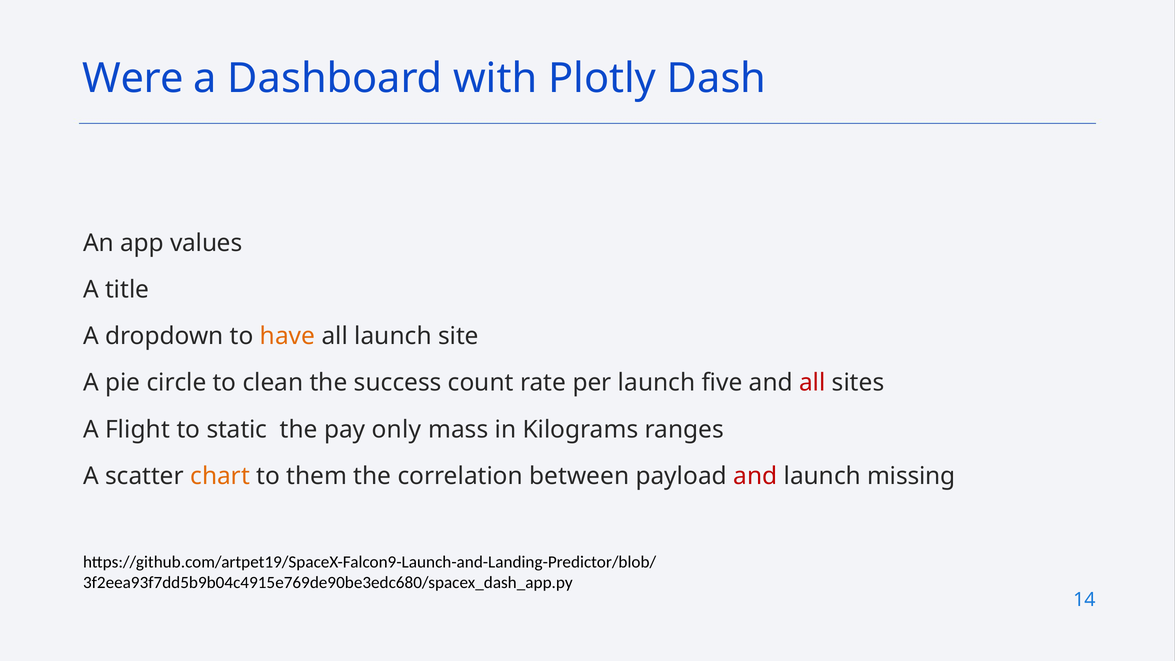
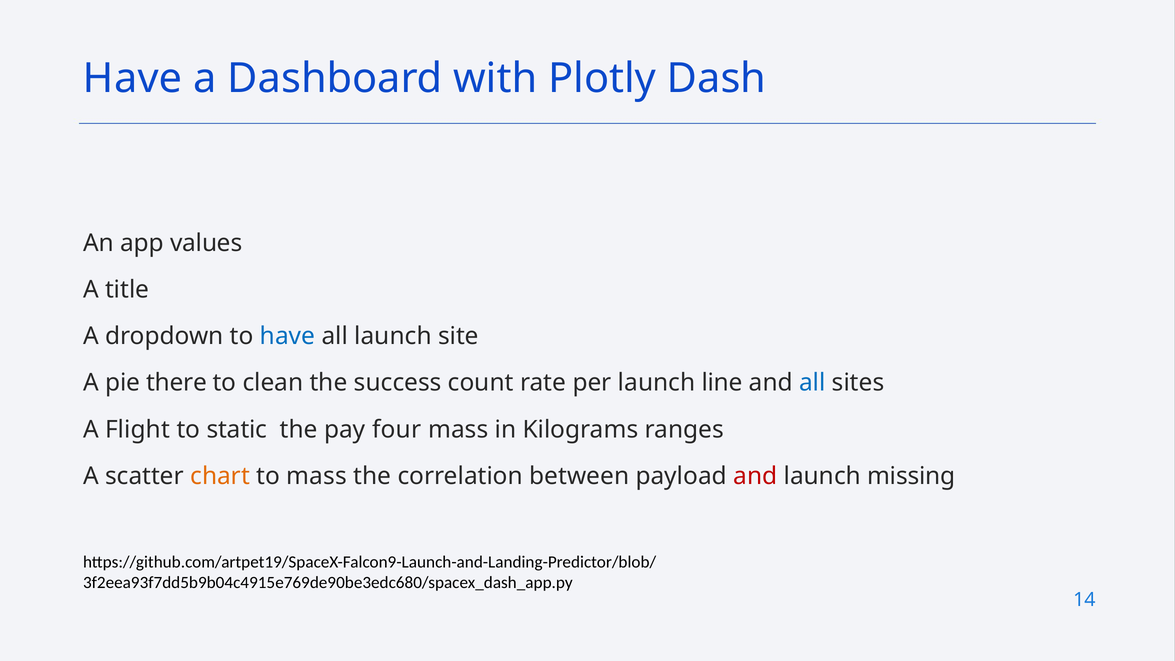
Were: Were -> Have (133, 78)
have colour: orange -> blue (288, 336)
circle: circle -> there (177, 383)
five: five -> line (722, 383)
all colour: red -> blue (812, 383)
only: only -> four (397, 429)
to them: them -> mass (317, 476)
